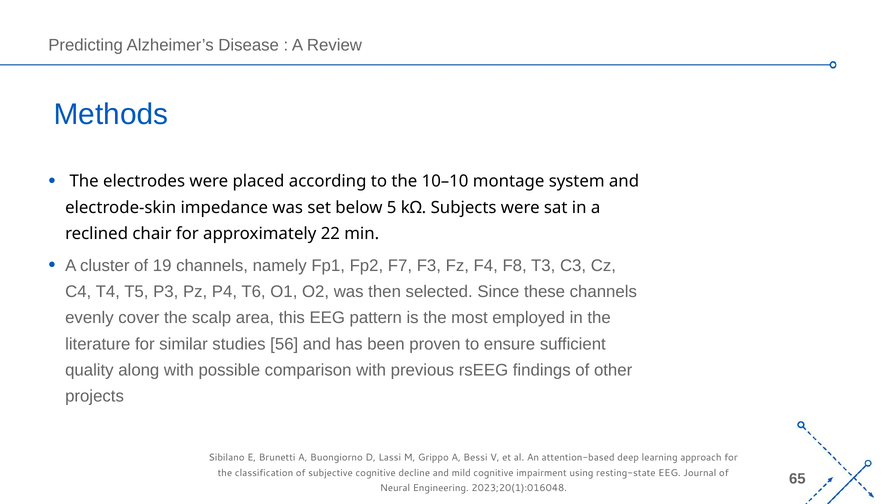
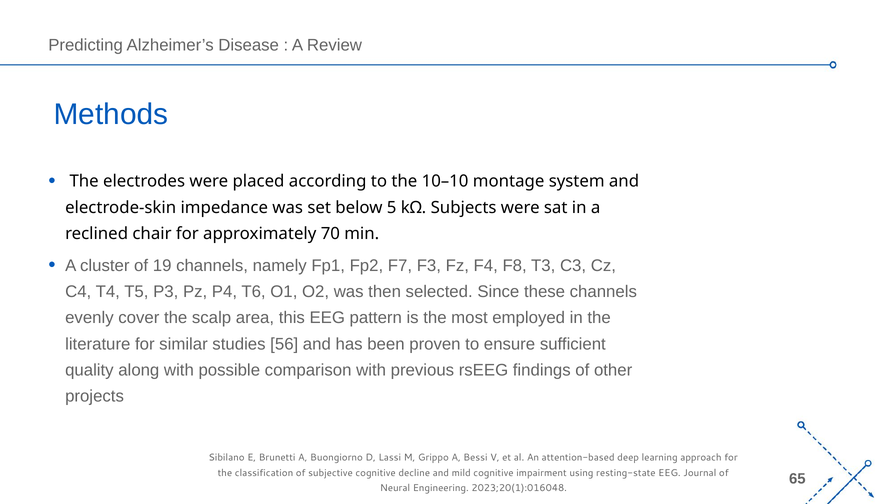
22: 22 -> 70 (330, 234)
